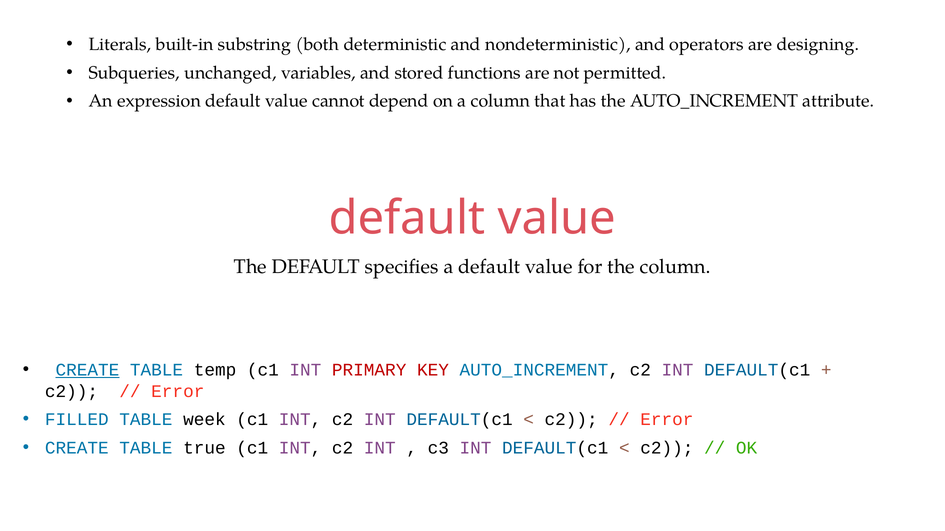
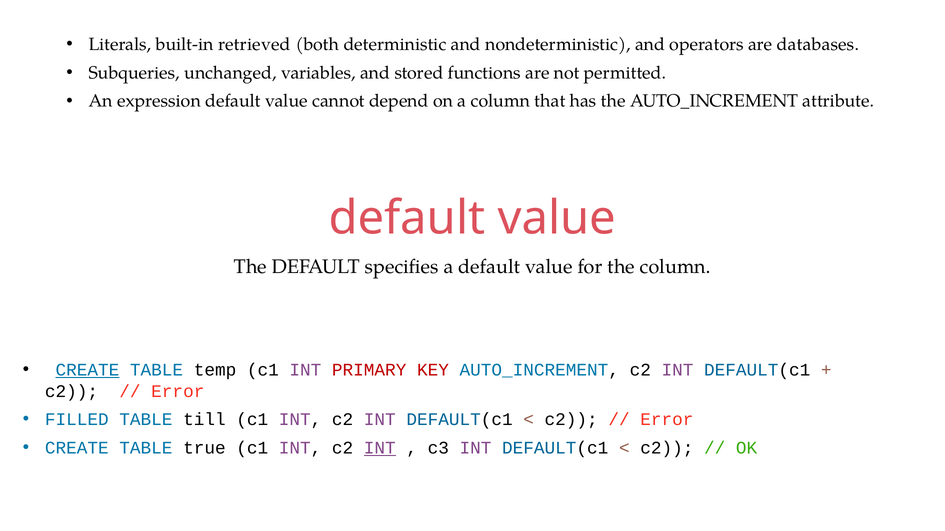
substring: substring -> retrieved (254, 45)
designing: designing -> databases (818, 45)
week: week -> till (204, 420)
INT underline: none -> present (380, 448)
